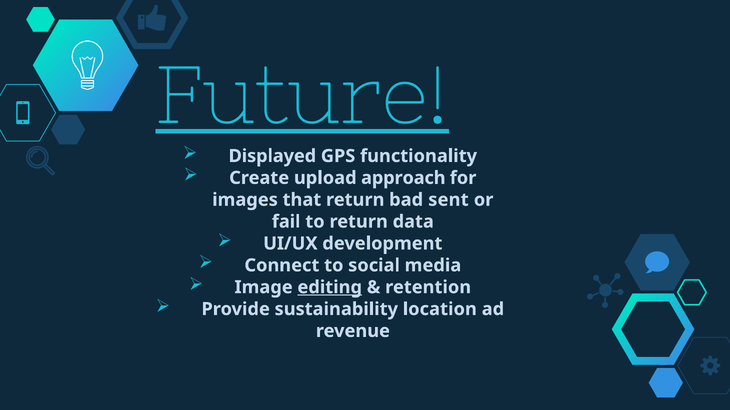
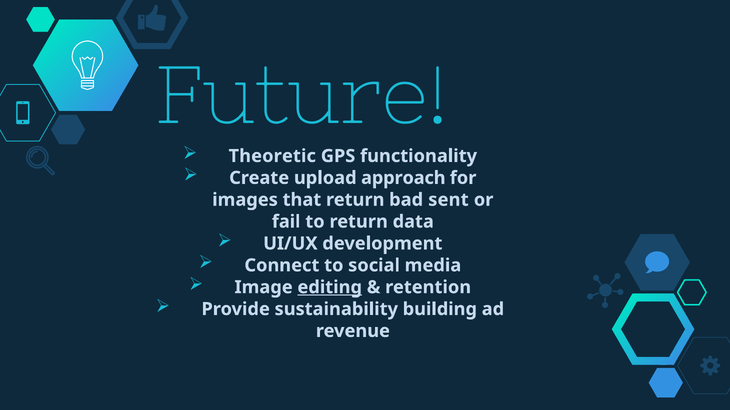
Future underline: present -> none (302, 97)
Displayed: Displayed -> Theoretic (272, 156)
location: location -> building (440, 310)
